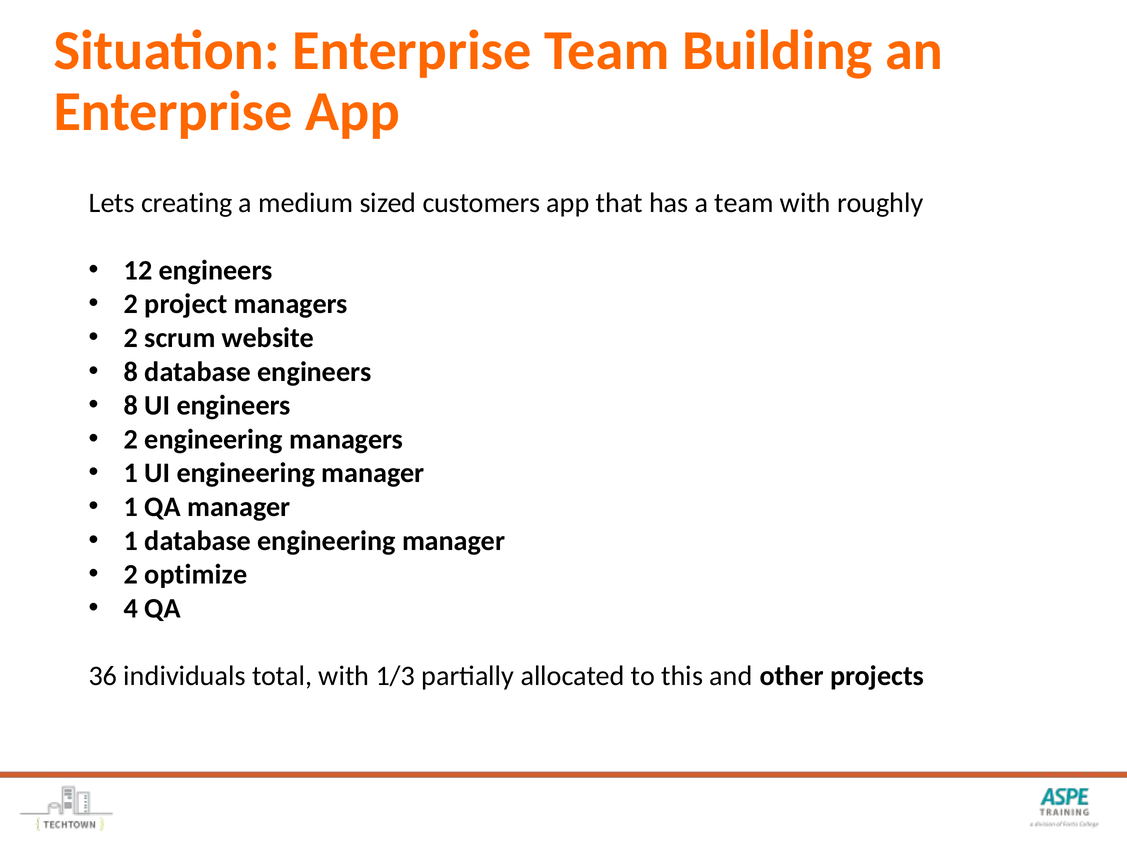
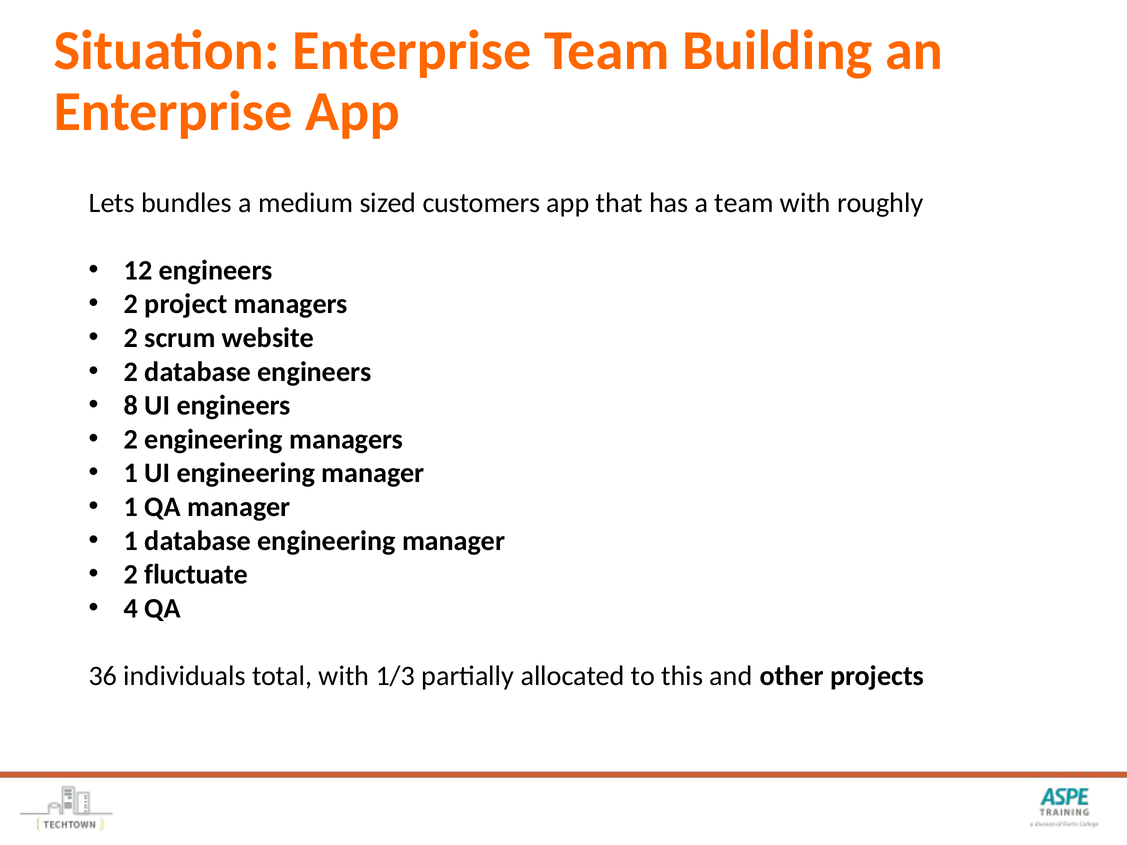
creating: creating -> bundles (187, 203)
8: 8 -> 2 (131, 372)
optimize: optimize -> fluctuate (196, 575)
